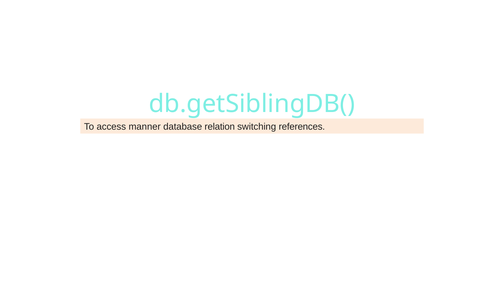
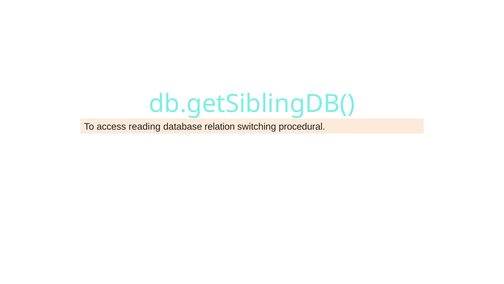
manner: manner -> reading (145, 127)
references: references -> procedural (302, 127)
